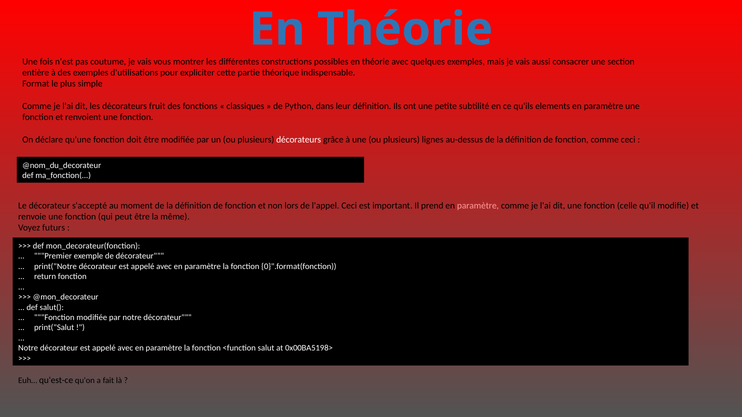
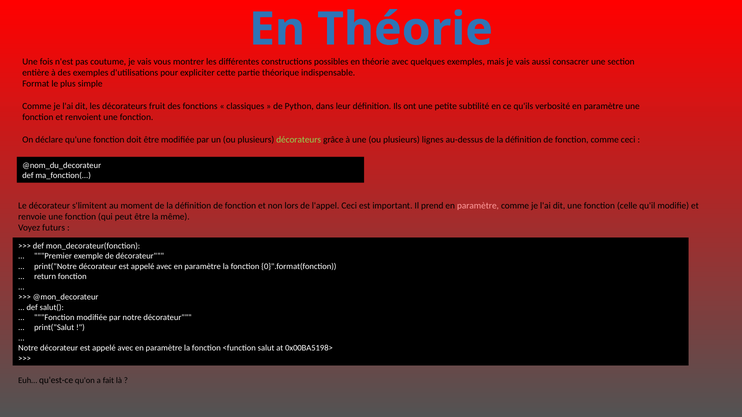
elements: elements -> verbosité (553, 106)
décorateurs colour: white -> light green (299, 140)
s'accepté: s'accepté -> s'limitent (90, 206)
